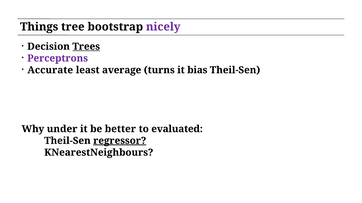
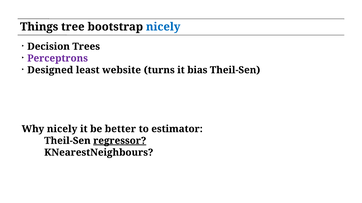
nicely colour: purple -> blue (163, 27)
Trees underline: present -> none (86, 47)
Accurate: Accurate -> Designed (50, 70)
average: average -> website (122, 70)
Why under: under -> nicely (62, 129)
evaluated: evaluated -> estimator (177, 129)
